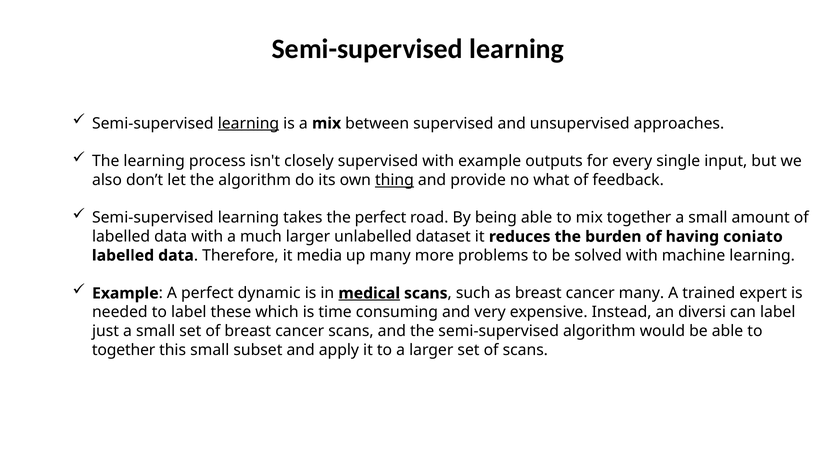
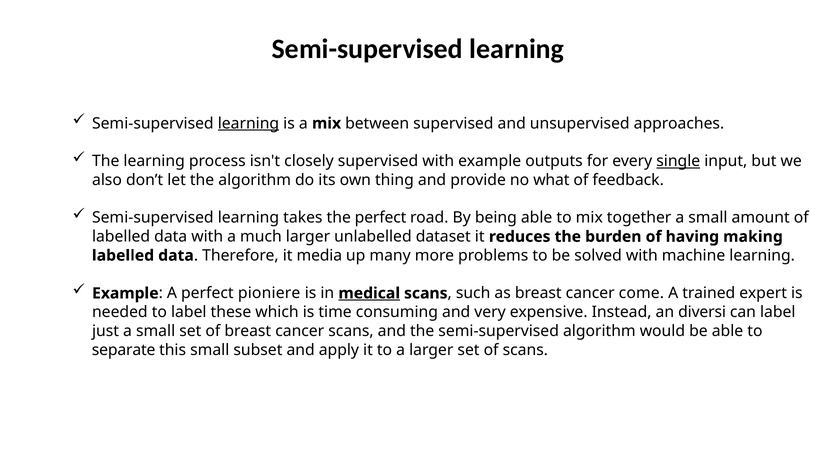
single underline: none -> present (678, 161)
thing underline: present -> none (394, 180)
coniato: coniato -> making (753, 237)
dynamic: dynamic -> pioniere (269, 293)
cancer many: many -> come (641, 293)
together: together -> separate (124, 350)
